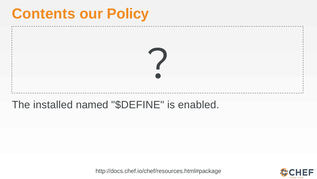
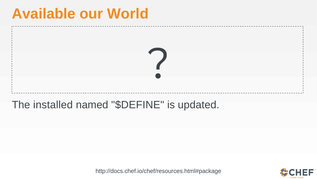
Contents: Contents -> Available (44, 14)
Policy: Policy -> World (128, 14)
enabled: enabled -> updated (199, 105)
